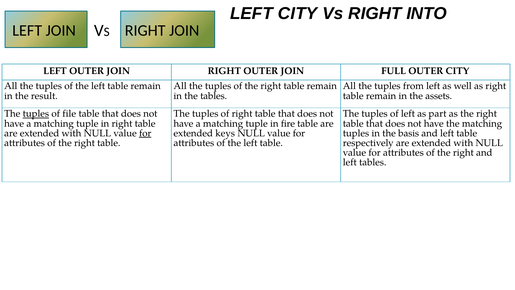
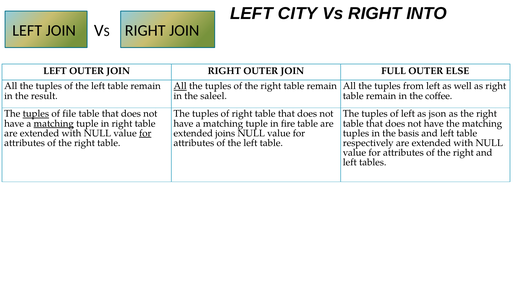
OUTER CITY: CITY -> ELSE (457, 71)
All underline: none -> present (180, 86)
the tables: tables -> saleel (214, 96)
assets: assets -> coffee (439, 96)
part: part -> json (437, 114)
matching underline: none -> present (54, 123)
keys: keys -> joins (225, 133)
